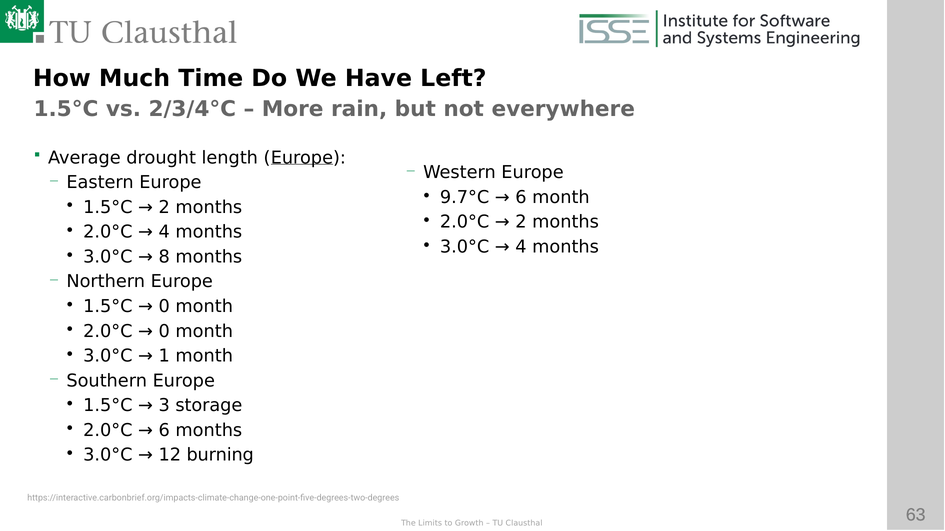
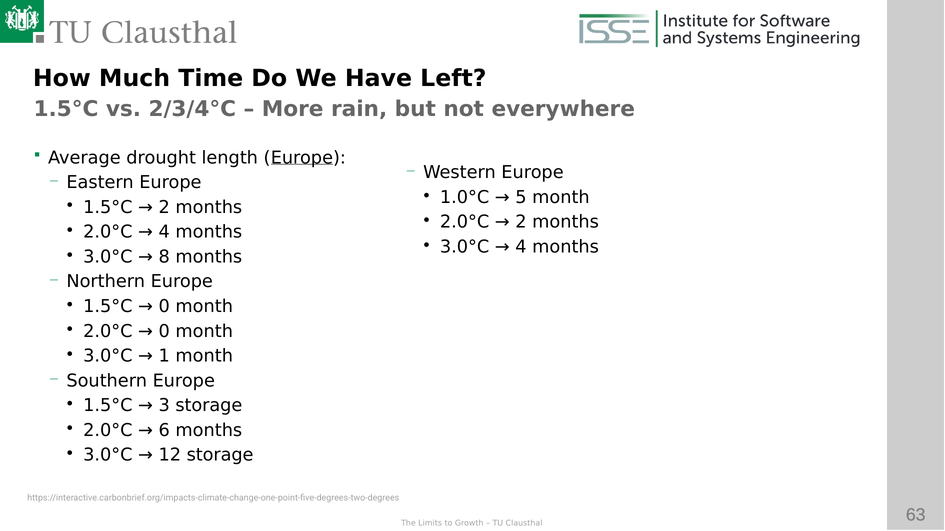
9.7°C: 9.7°C -> 1.0°C (465, 198)
6: 6 -> 5 (521, 198)
12 burning: burning -> storage (220, 456)
